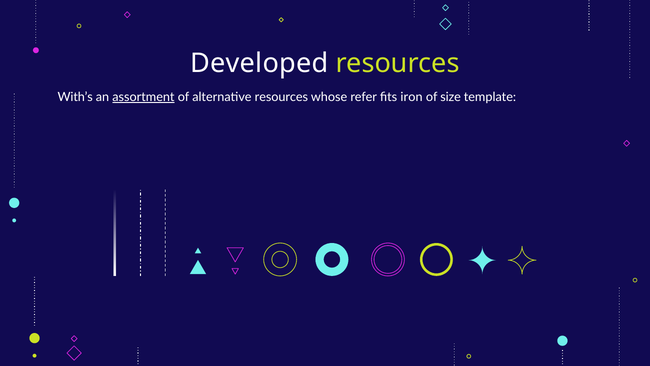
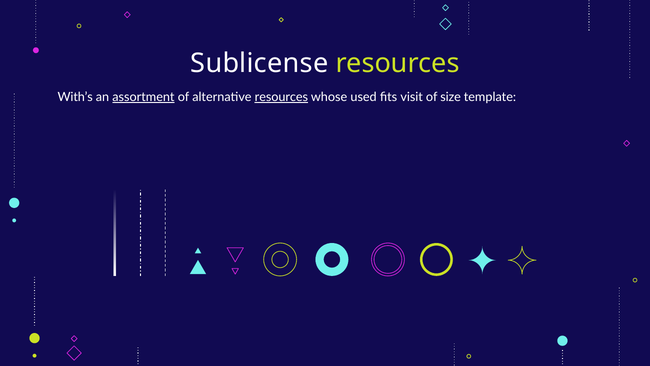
Developed: Developed -> Sublicense (259, 63)
resources underline: none -> present (281, 97)
refer: refer -> used (364, 97)
iron: iron -> visit (412, 97)
